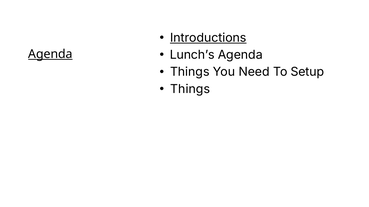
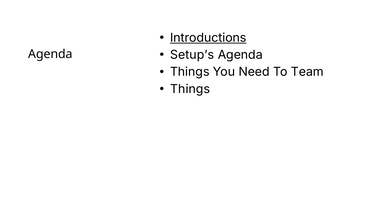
Lunch’s: Lunch’s -> Setup’s (192, 55)
Agenda underline: present -> none (50, 54)
Setup: Setup -> Team (307, 72)
